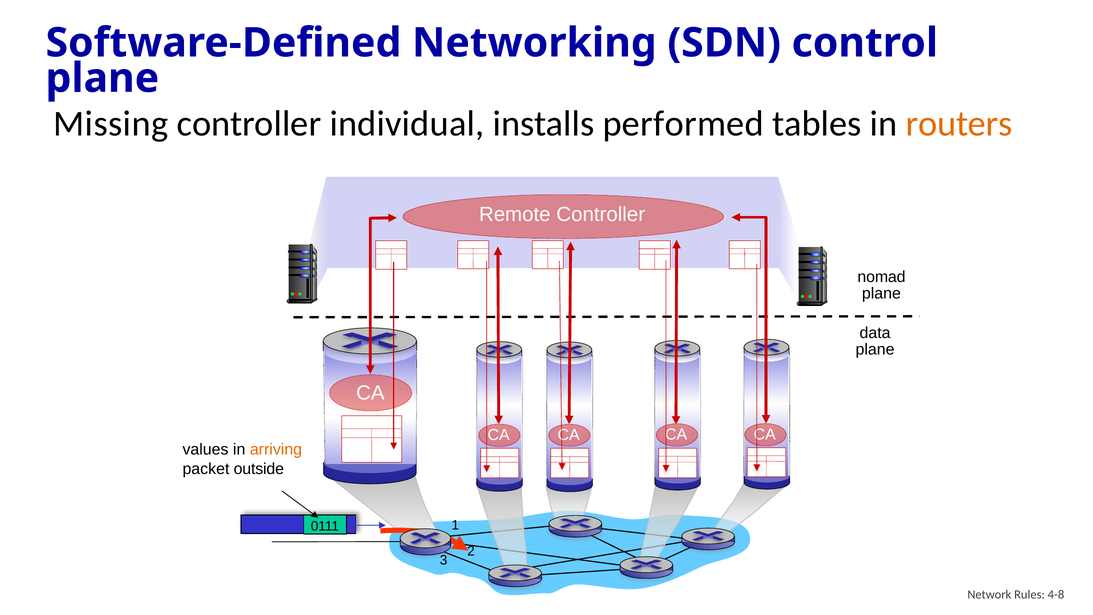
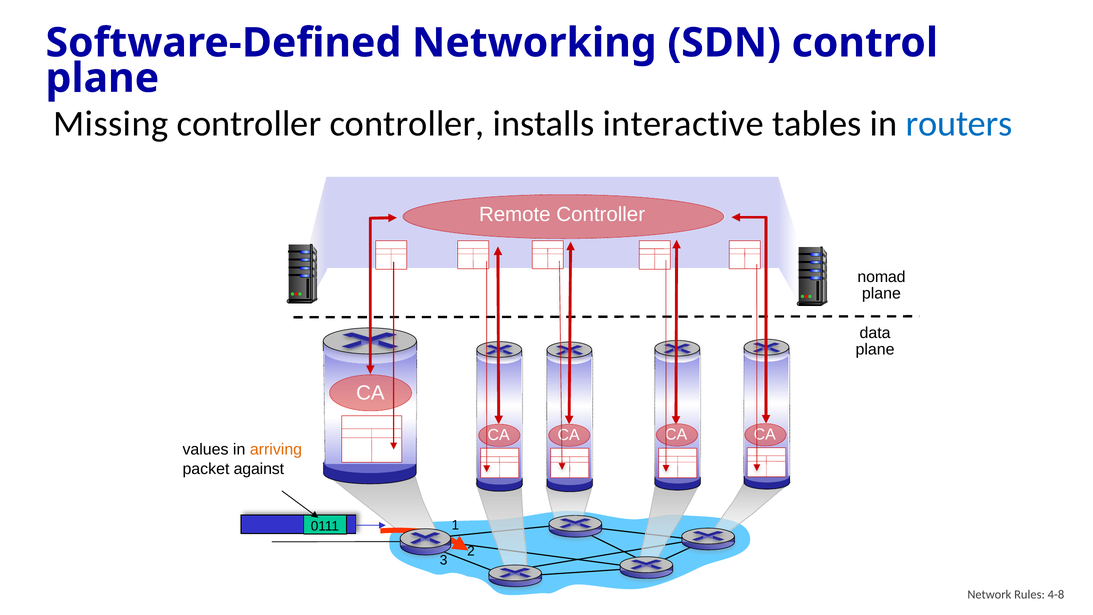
controller individual: individual -> controller (407, 124)
performed: performed -> interactive (683, 124)
routers colour: orange -> blue (959, 124)
outside: outside -> against (259, 469)
